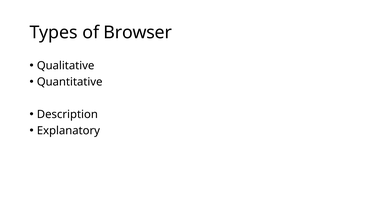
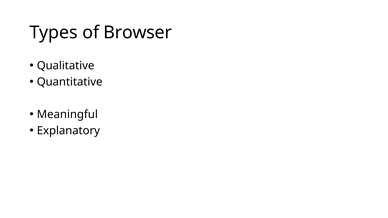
Description: Description -> Meaningful (67, 114)
